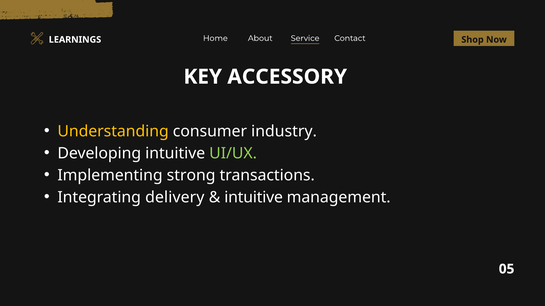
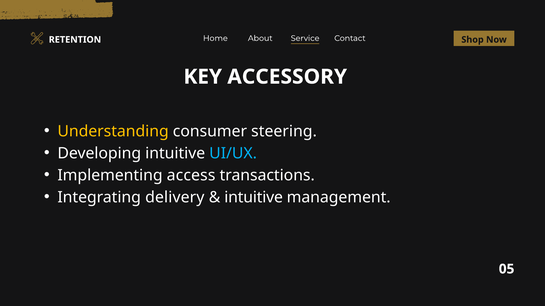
LEARNINGS: LEARNINGS -> RETENTION (75, 40)
industry: industry -> steering (284, 131)
UI/UX colour: light green -> light blue (233, 153)
strong: strong -> access (191, 176)
